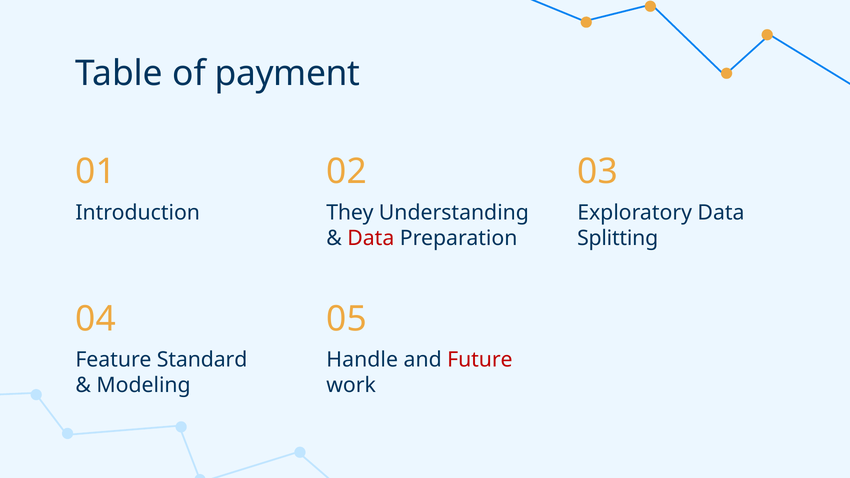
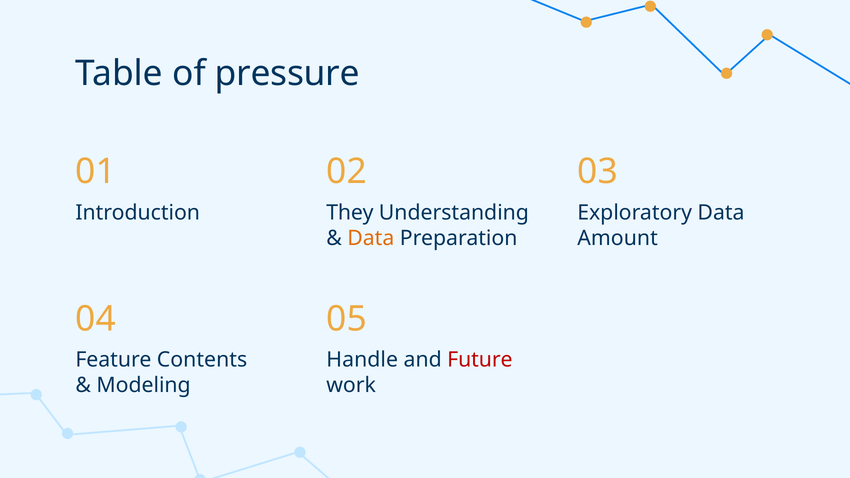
payment: payment -> pressure (287, 74)
Data colour: red -> orange (371, 238)
Splitting: Splitting -> Amount (618, 238)
Standard: Standard -> Contents (202, 360)
